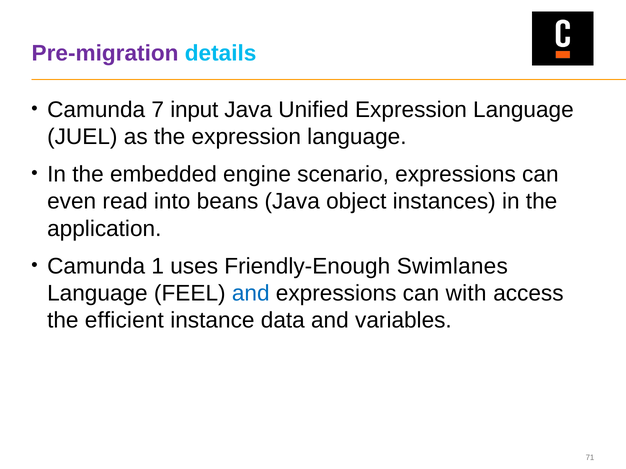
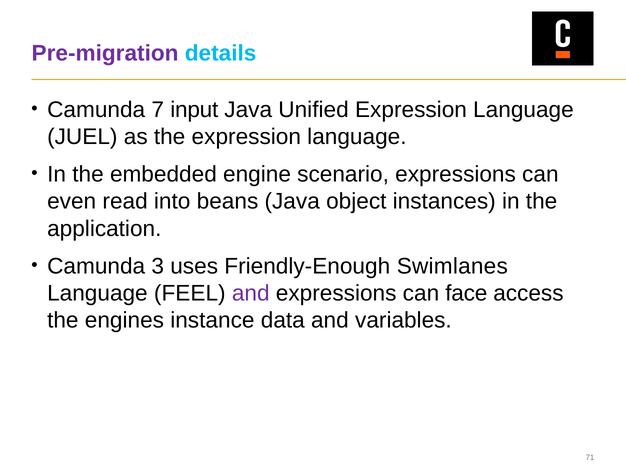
1: 1 -> 3 (158, 267)
and colour: blue -> purple (251, 294)
with: with -> face (466, 294)
efficient: efficient -> engines (124, 321)
